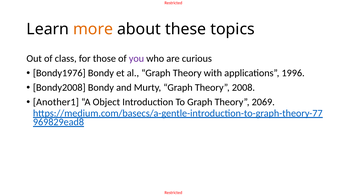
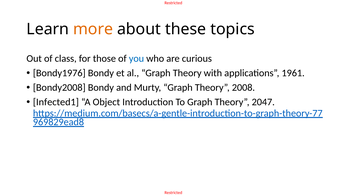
you colour: purple -> blue (136, 59)
1996: 1996 -> 1961 (293, 73)
Another1: Another1 -> Infected1 (56, 102)
2069: 2069 -> 2047 (263, 102)
